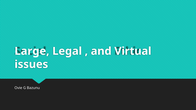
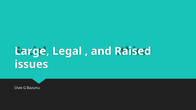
Virtual: Virtual -> Raised (133, 51)
